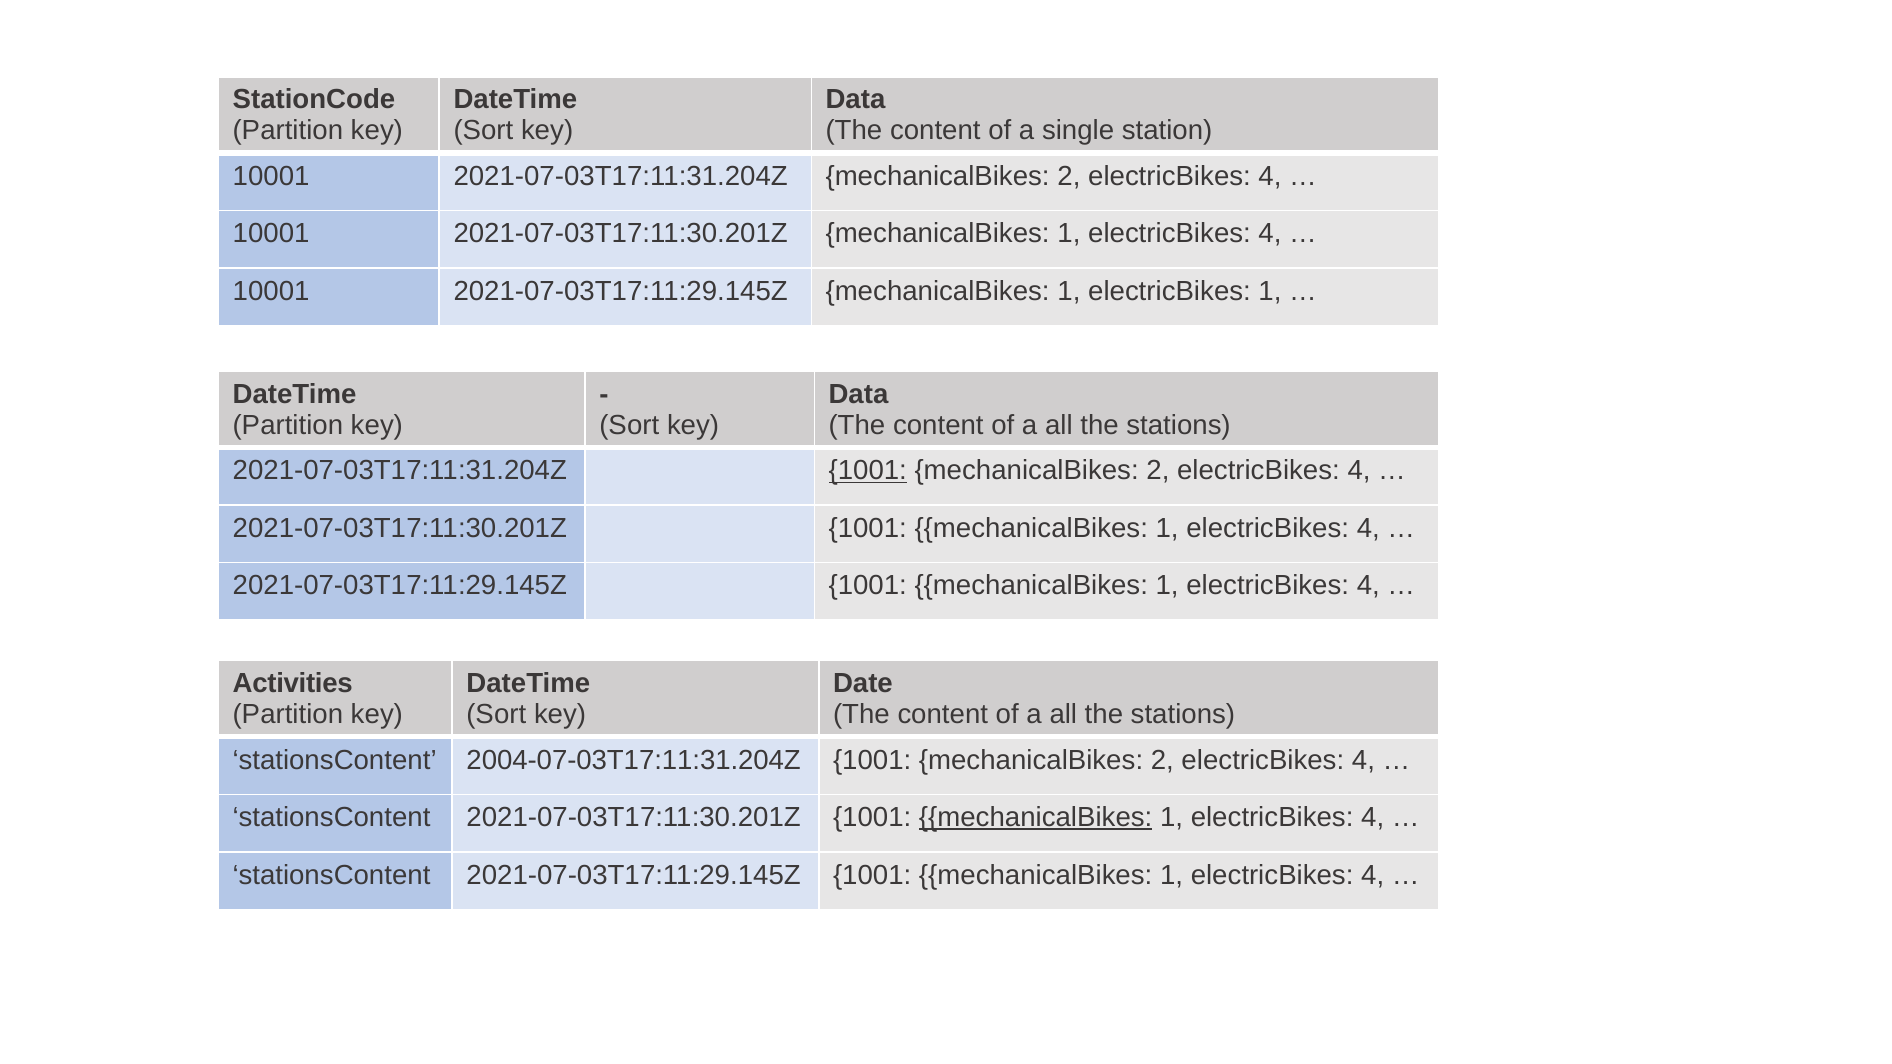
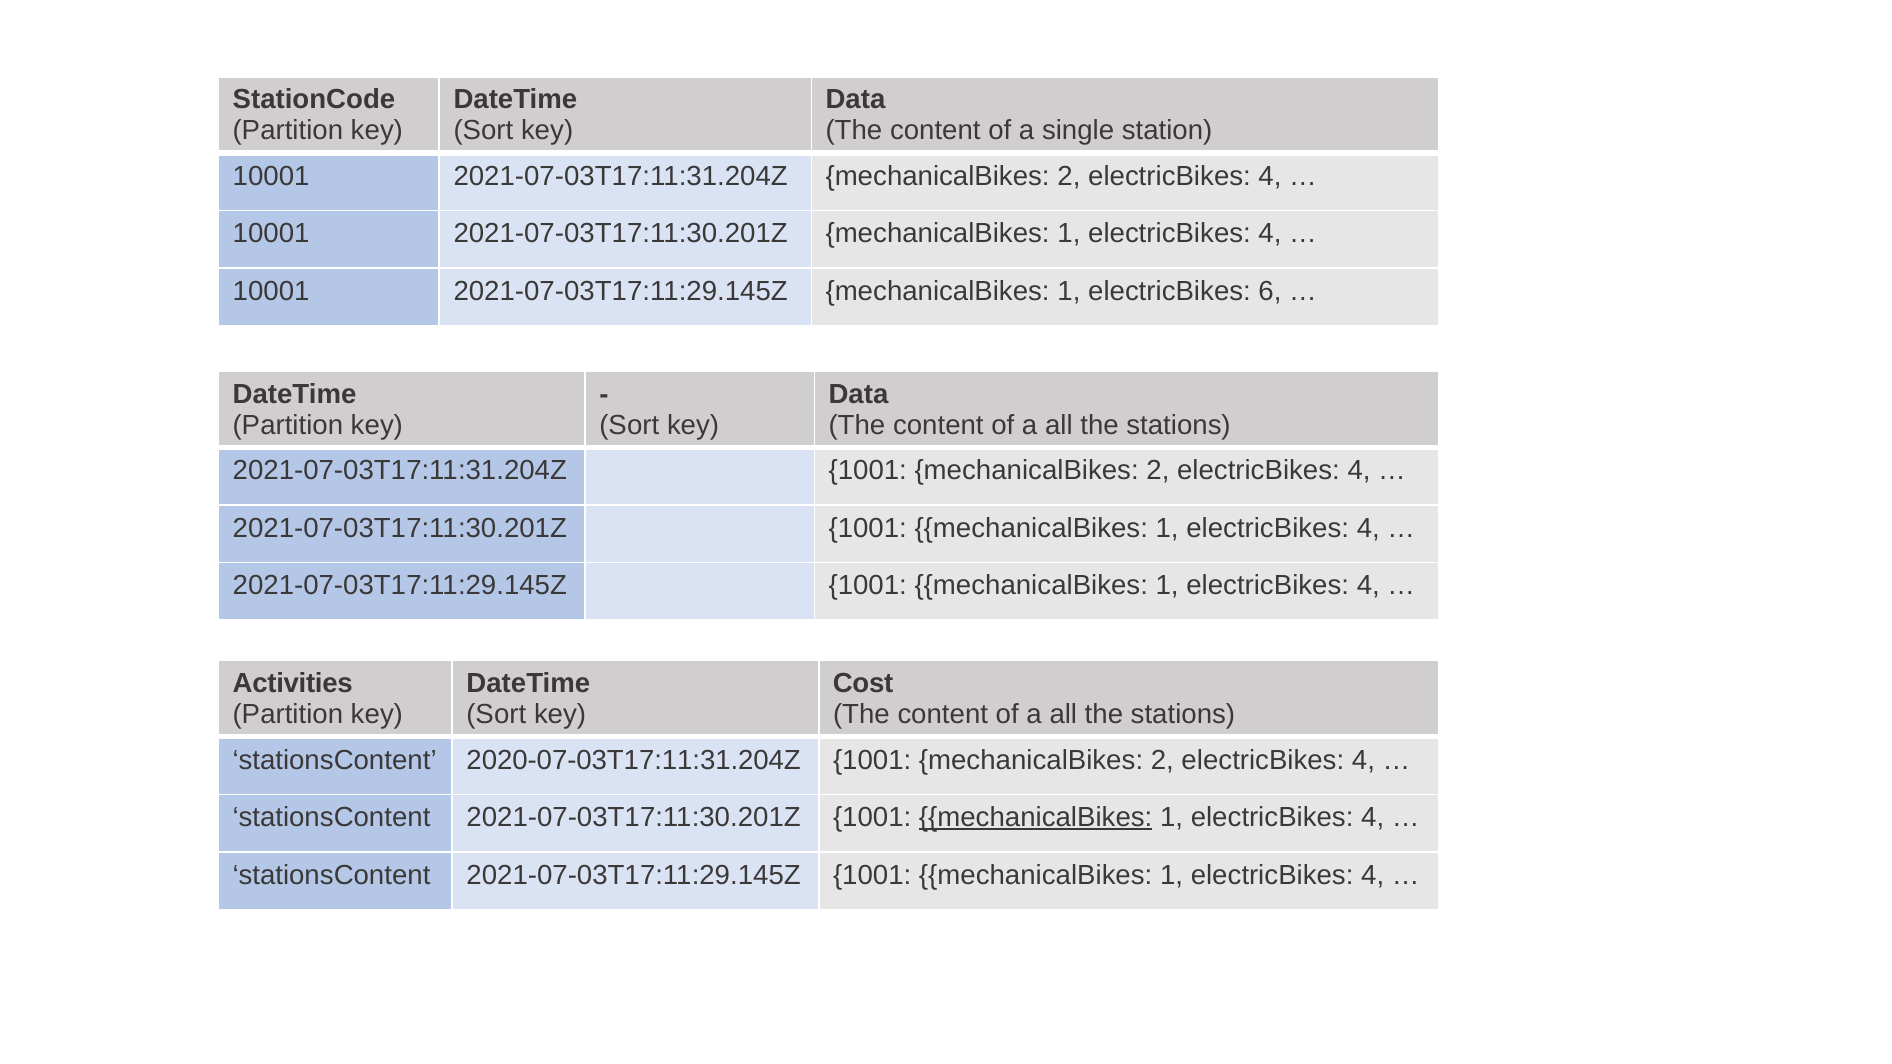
electricBikes 1: 1 -> 6 (1270, 291)
1001 underline: present -> none (868, 471)
Date: Date -> Cost (863, 684)
2004-07-03T17:11:31.204Z: 2004-07-03T17:11:31.204Z -> 2020-07-03T17:11:31.204Z (634, 760)
